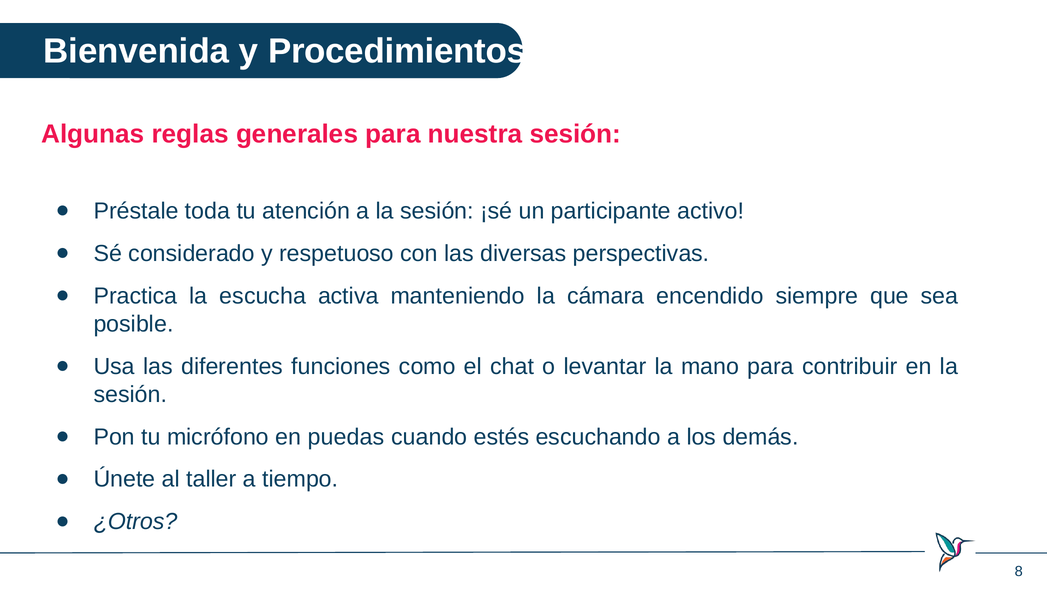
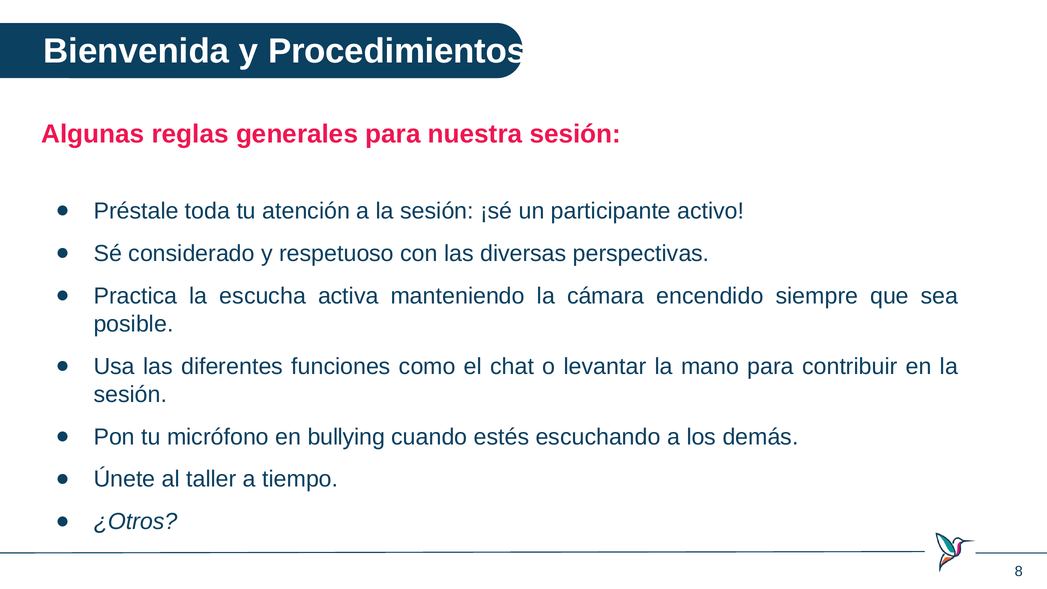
puedas: puedas -> bullying (346, 437)
